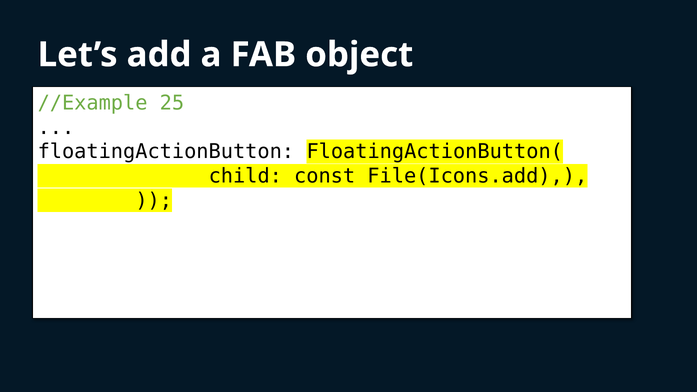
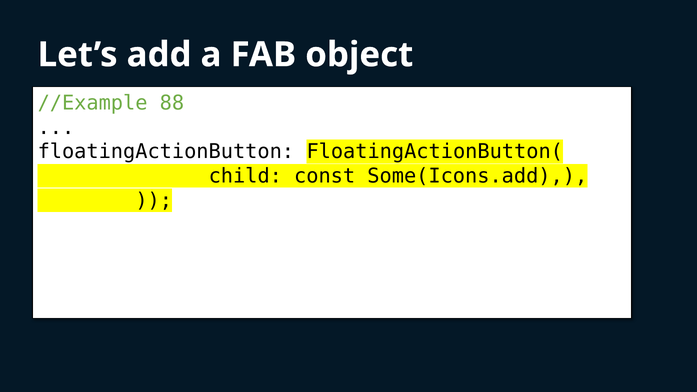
25: 25 -> 88 (172, 103)
File(Icons.add: File(Icons.add -> Some(Icons.add (477, 176)
